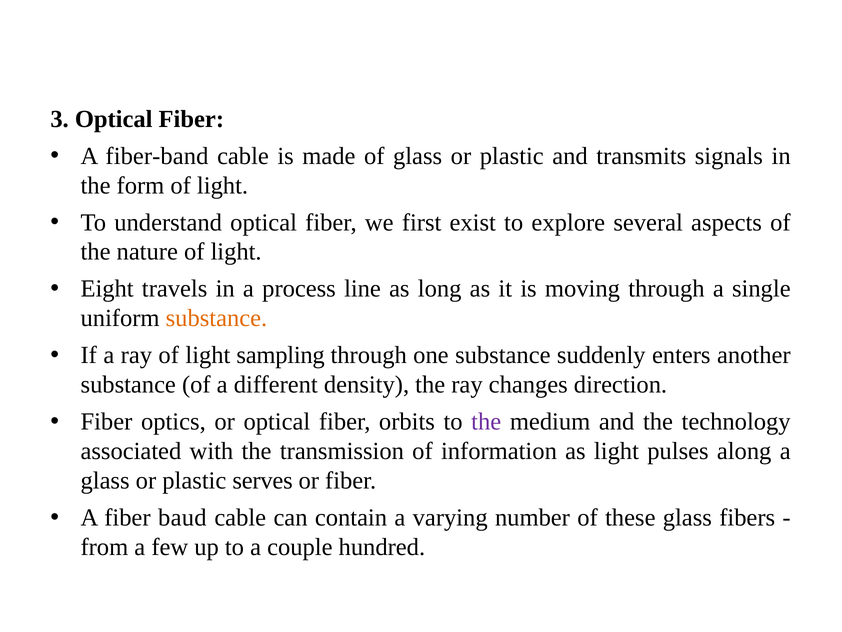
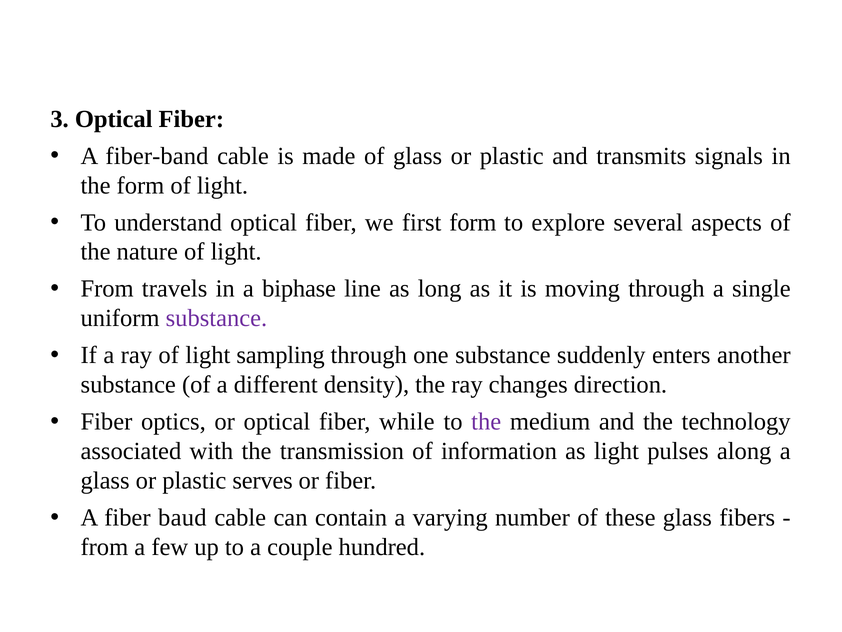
first exist: exist -> form (473, 222)
Eight: Eight -> From (107, 289)
process: process -> biphase (299, 289)
substance colour: orange -> purple (216, 318)
orbits: orbits -> while (407, 422)
